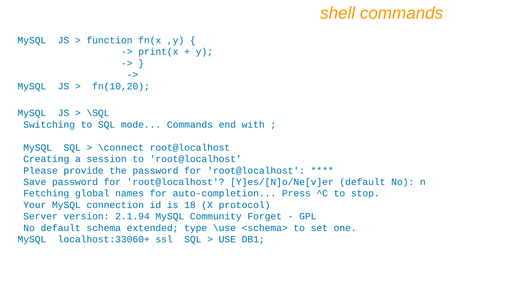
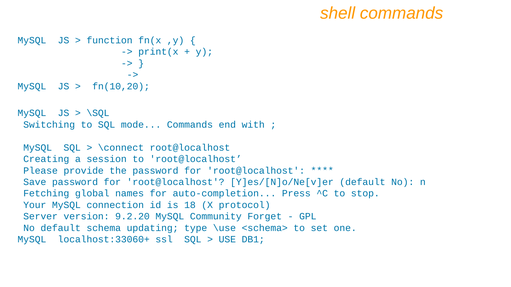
2.1.94: 2.1.94 -> 9.2.20 (132, 217)
extended: extended -> updating (153, 228)
